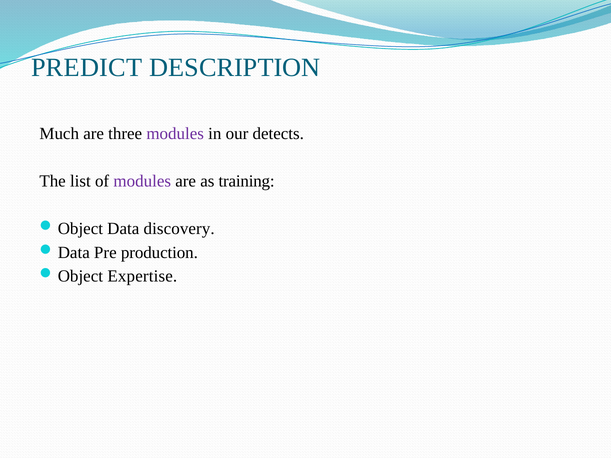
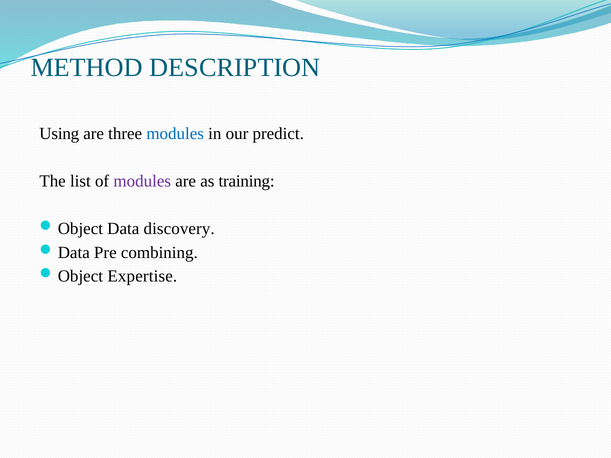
PREDICT: PREDICT -> METHOD (87, 68)
Much: Much -> Using (59, 134)
modules colour: purple -> blue (175, 134)
detects: detects -> predict (278, 134)
production: production -> combining (159, 253)
